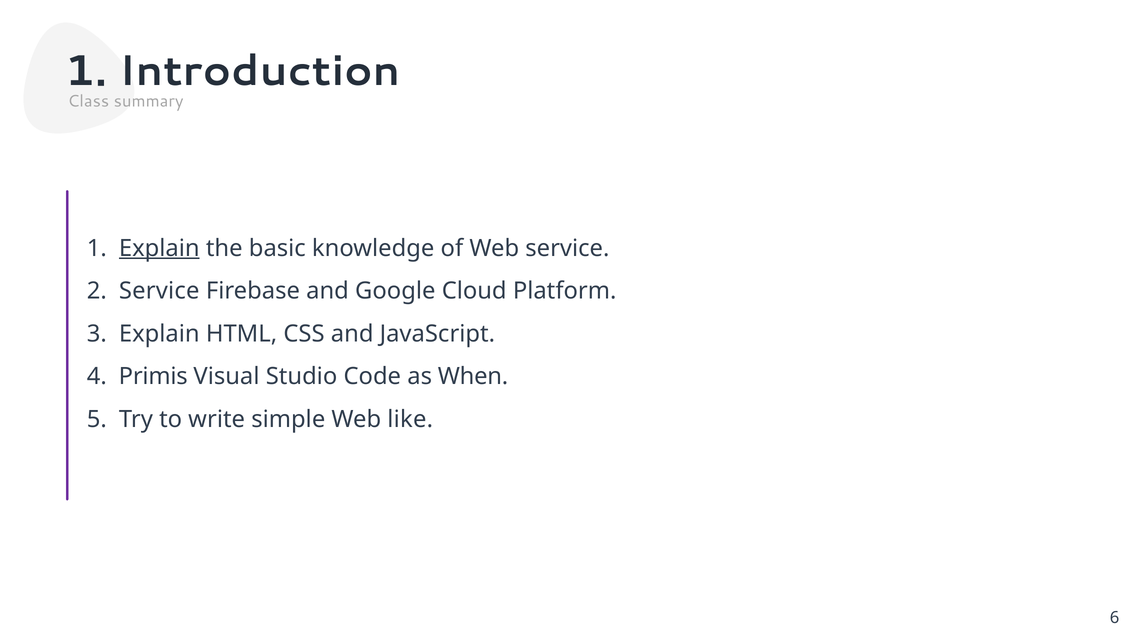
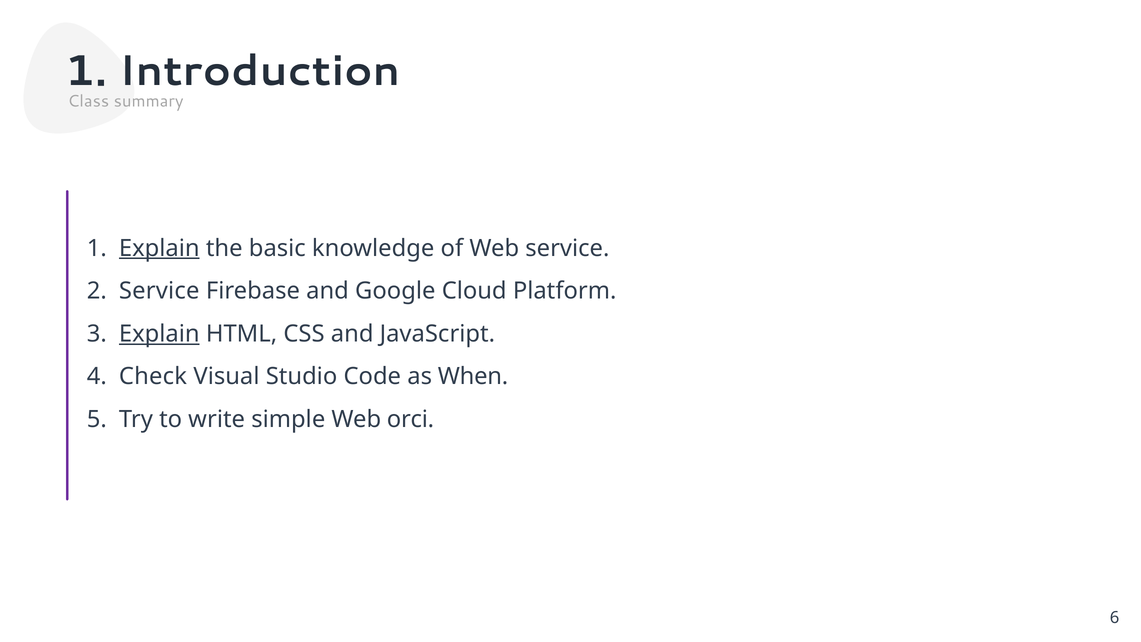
Explain underline: none -> present (159, 334)
Primis: Primis -> Check (153, 376)
like: like -> orci (410, 419)
